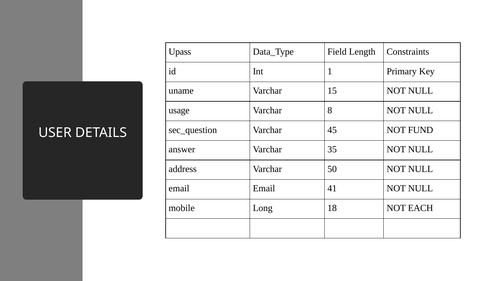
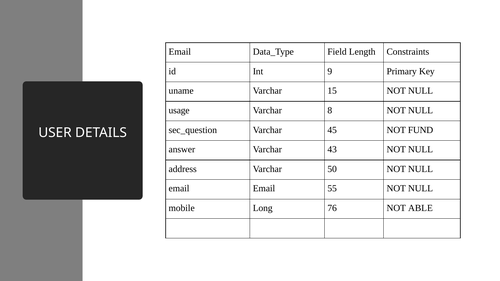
Upass: Upass -> Email (180, 52)
1: 1 -> 9 (330, 71)
35: 35 -> 43 (332, 150)
41: 41 -> 55 (332, 189)
18: 18 -> 76 (332, 208)
EACH: EACH -> ABLE (420, 208)
